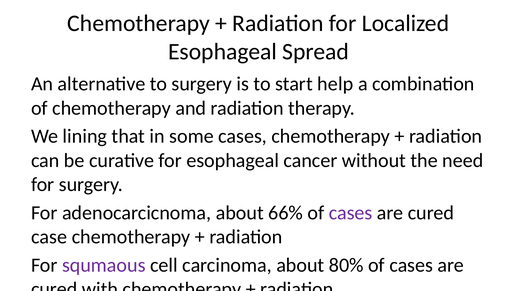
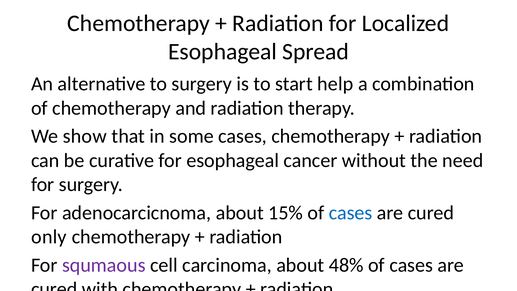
lining: lining -> show (85, 136)
66%: 66% -> 15% (286, 213)
cases colour: purple -> blue (351, 213)
case: case -> only (49, 237)
80%: 80% -> 48% (346, 265)
